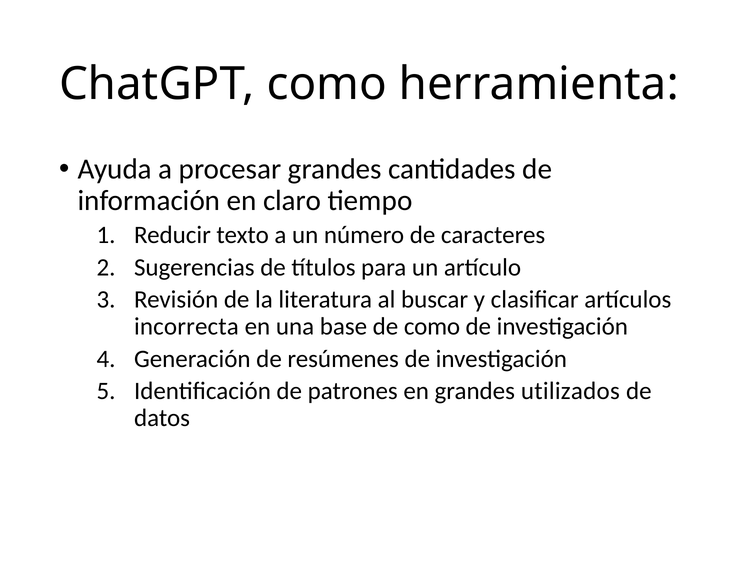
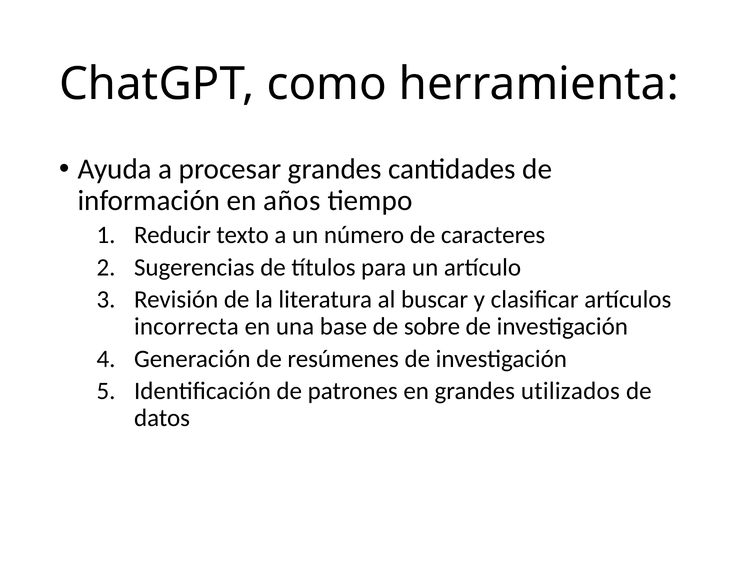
claro: claro -> años (292, 200)
de como: como -> sobre (432, 326)
